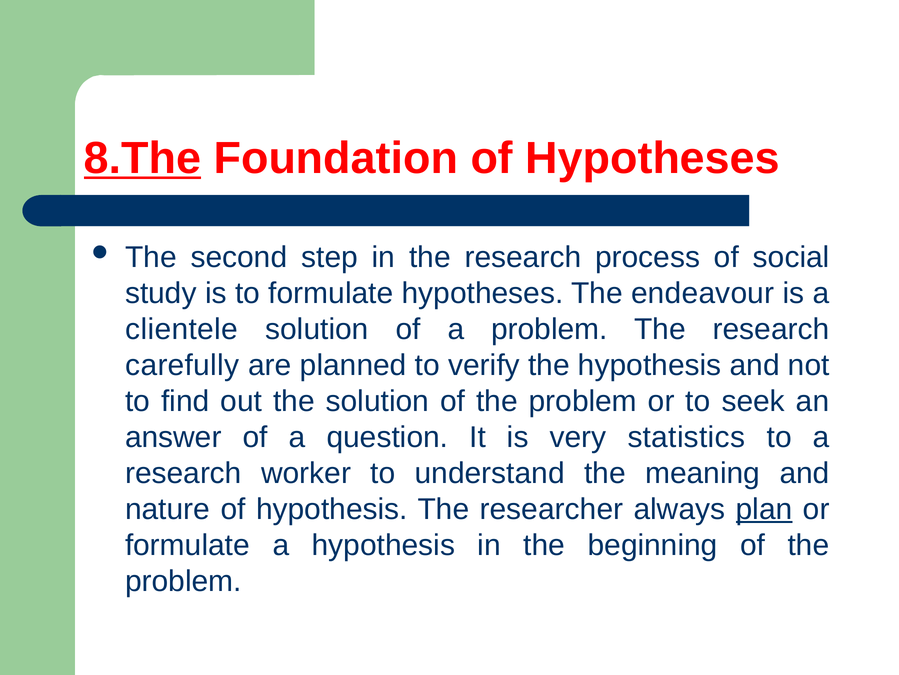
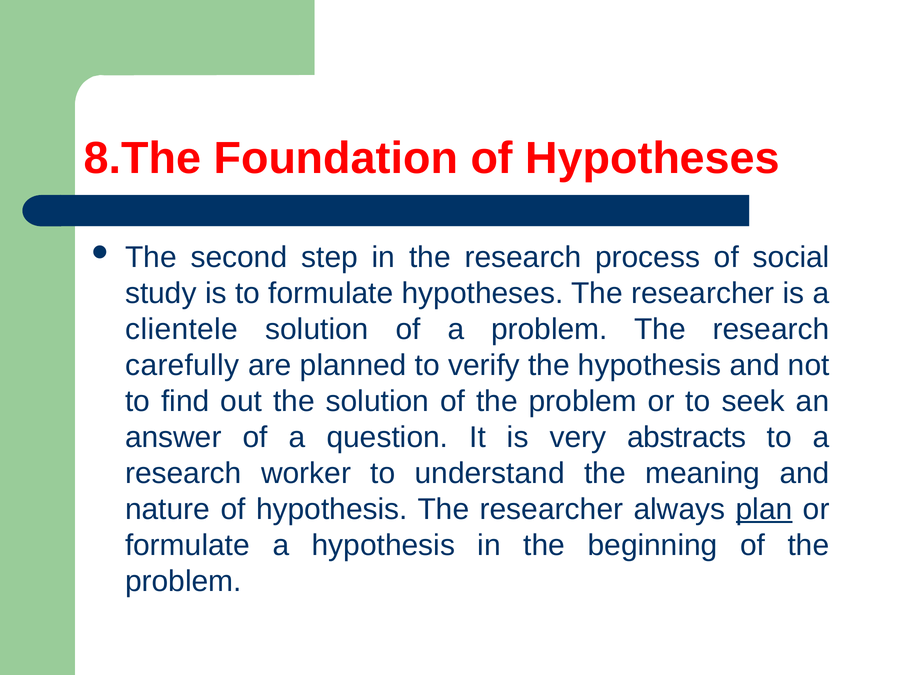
8.The underline: present -> none (143, 158)
hypotheses The endeavour: endeavour -> researcher (703, 293)
statistics: statistics -> abstracts (687, 437)
